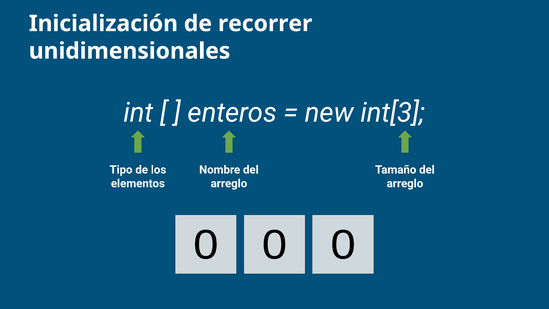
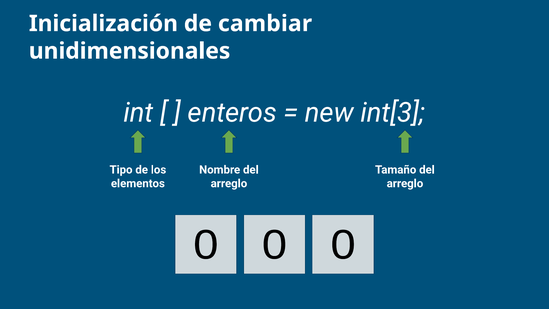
recorrer: recorrer -> cambiar (265, 24)
